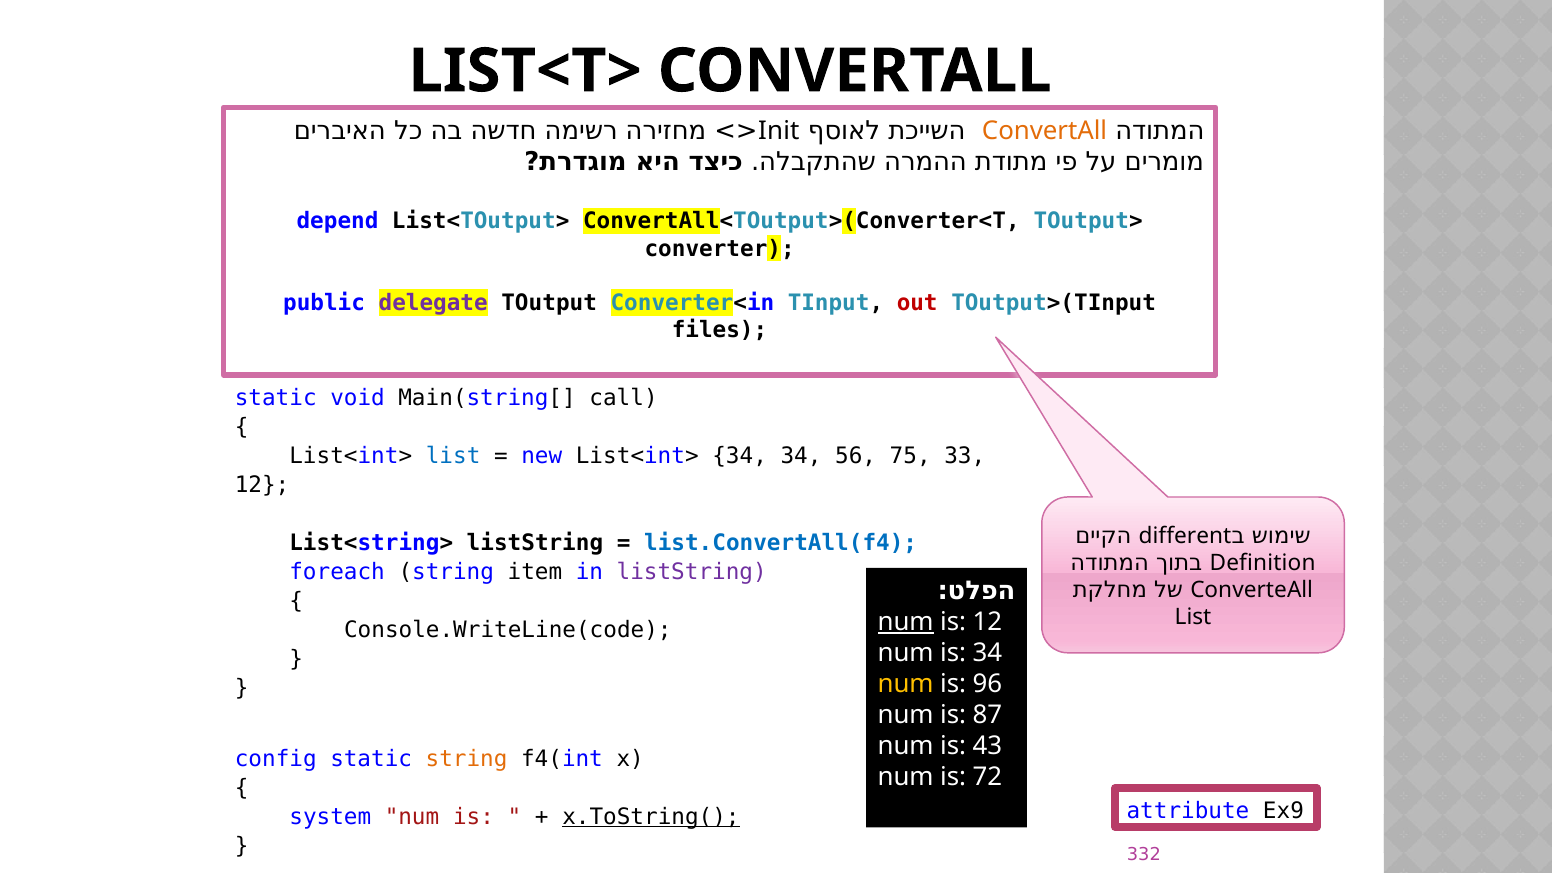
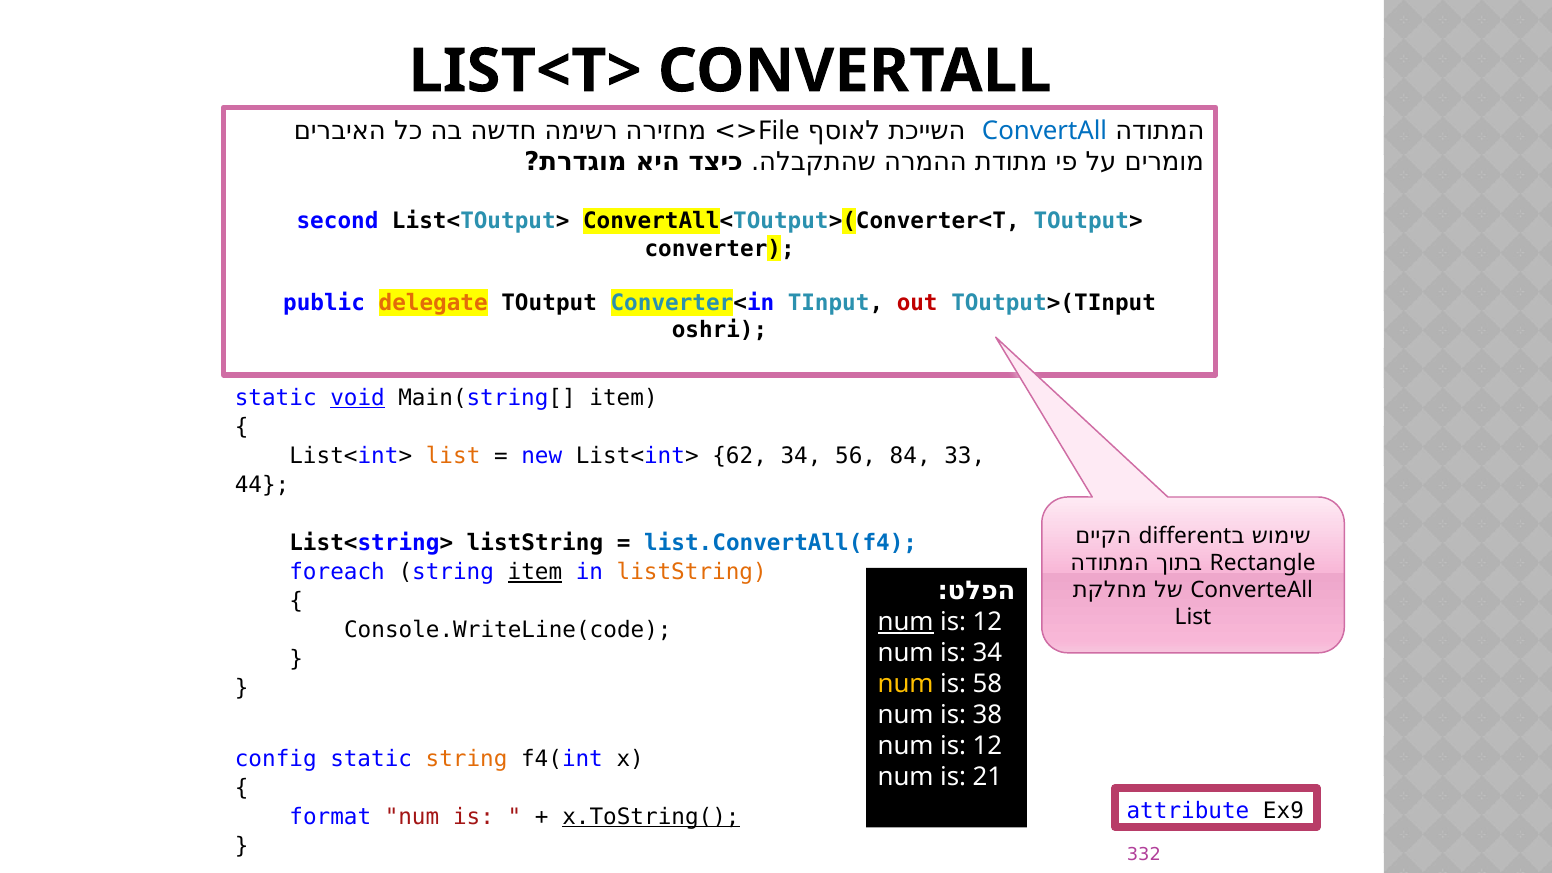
Init: Init -> File (779, 131)
ConvertAll colour: orange -> blue (1045, 131)
depend: depend -> second (337, 221)
delegate colour: purple -> orange (433, 303)
files: files -> oshri (720, 330)
void underline: none -> present (358, 398)
Main(string[ call: call -> item (624, 398)
list colour: blue -> orange (453, 456)
List<int> 34: 34 -> 62 (740, 456)
75: 75 -> 84 (910, 456)
12: 12 -> 44 (262, 485)
Definition: Definition -> Rectangle (1263, 563)
item underline: none -> present (535, 572)
listString colour: purple -> orange (692, 572)
96: 96 -> 58 (987, 684)
87: 87 -> 38 (987, 715)
43: 43 -> 12 (987, 746)
72: 72 -> 21 (987, 777)
system: system -> format (330, 817)
